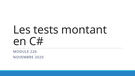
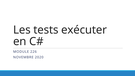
montant: montant -> exécuter (84, 30)
